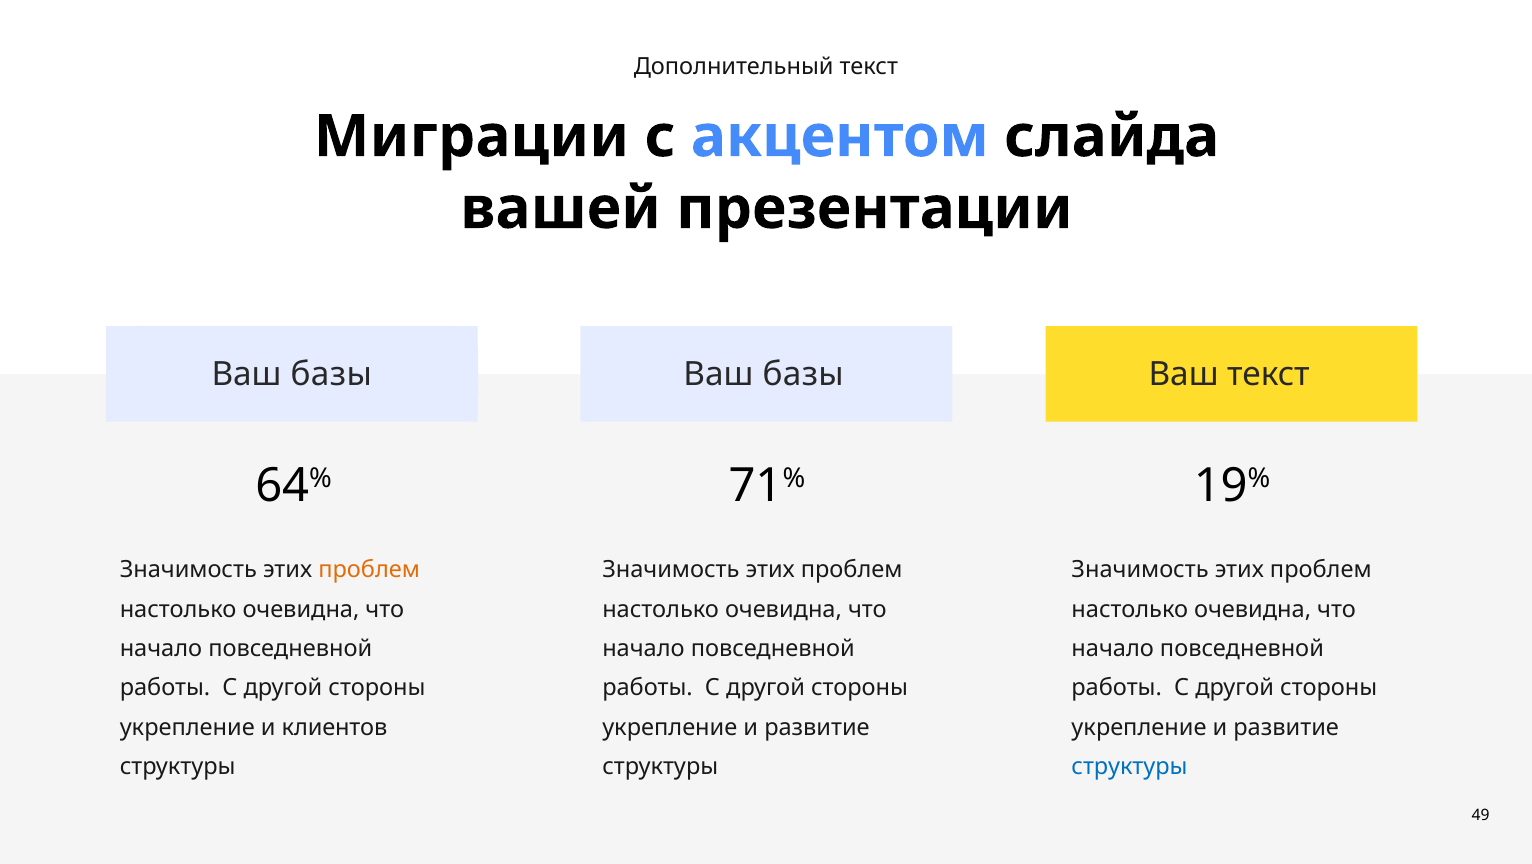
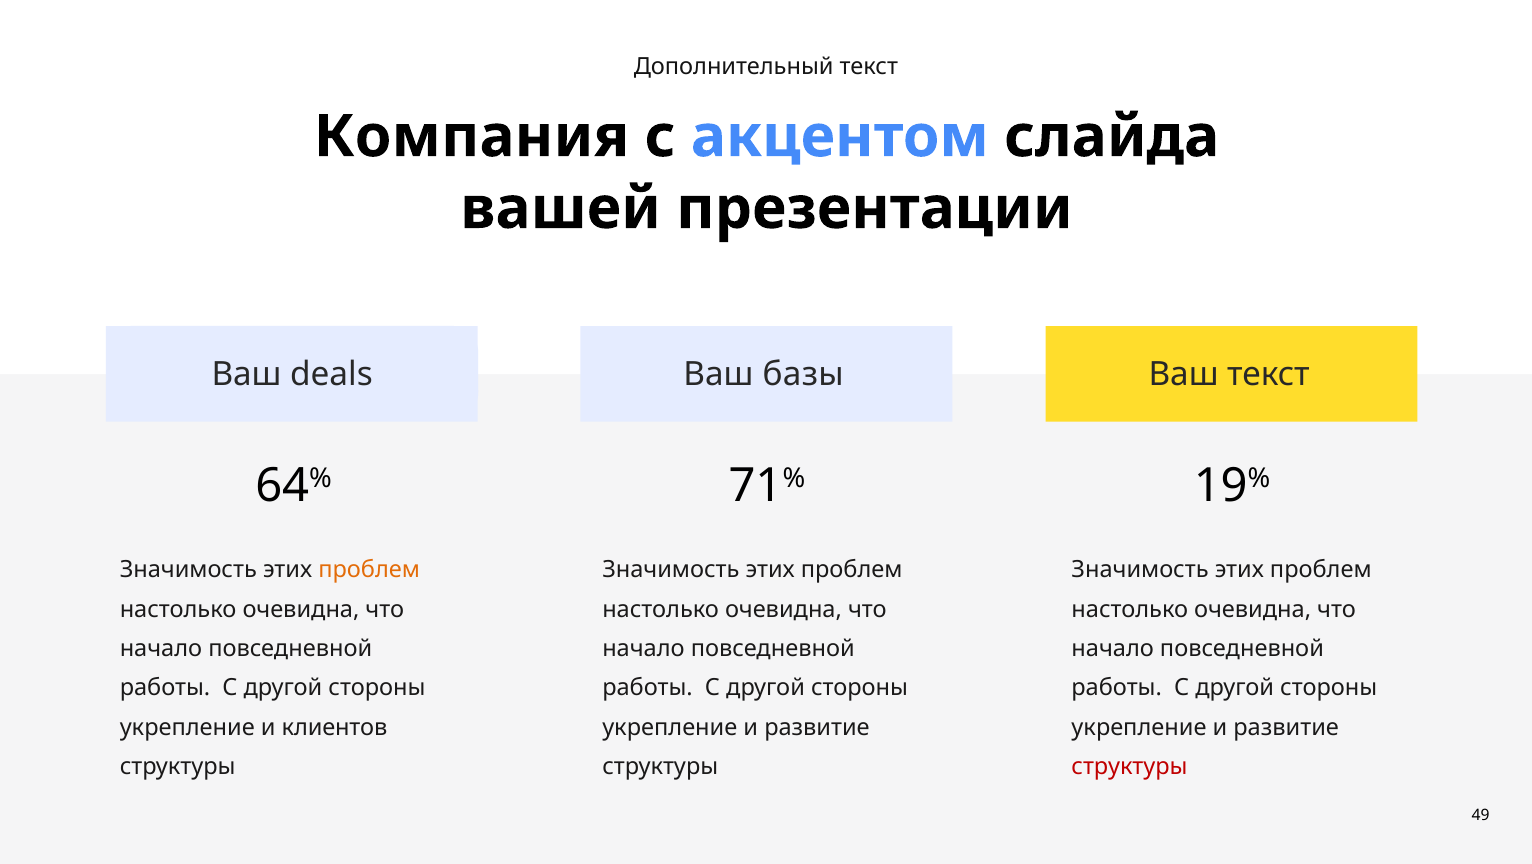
Миграции: Миграции -> Компания (471, 137)
базы: базы -> deals (331, 374)
структуры colour: blue -> red (1129, 766)
